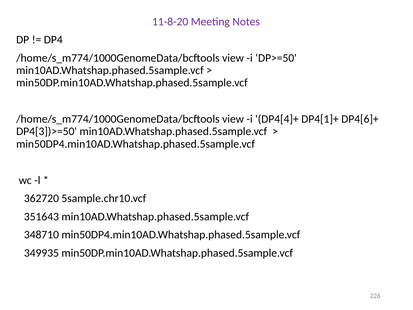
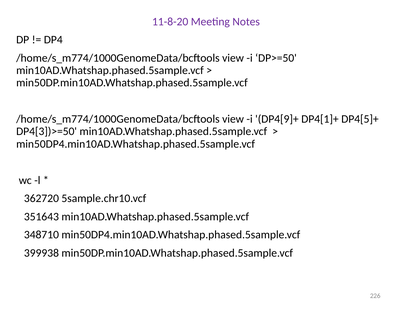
DP4[4]+: DP4[4]+ -> DP4[9]+ (277, 119)
DP4[6]+: DP4[6]+ -> DP4[5]+ (360, 119)
349935: 349935 -> 399938 (41, 253)
